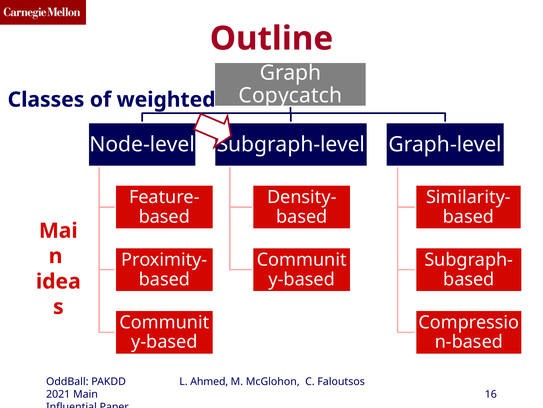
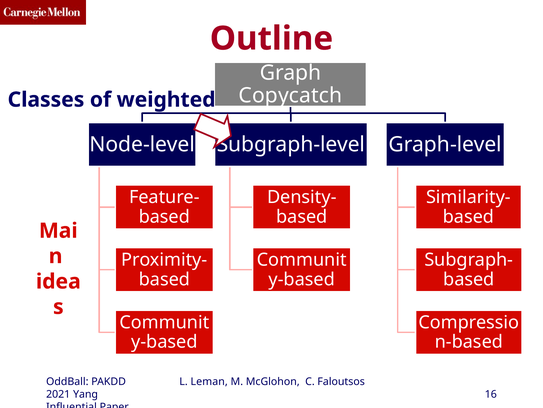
Ahmed: Ahmed -> Leman (209, 381)
Main: Main -> Yang (86, 394)
